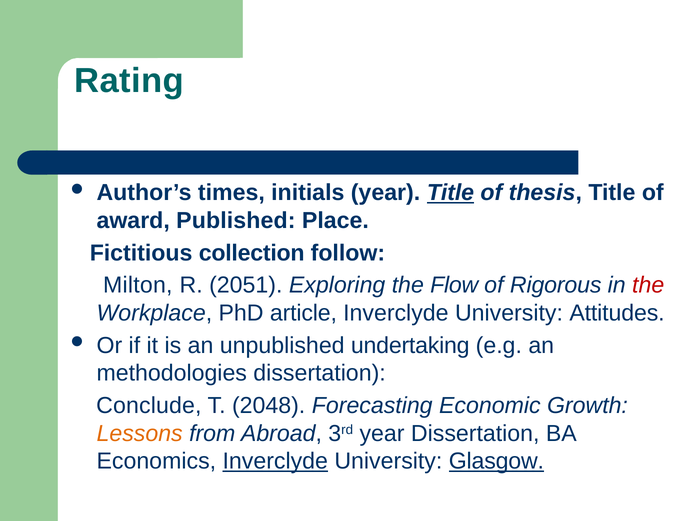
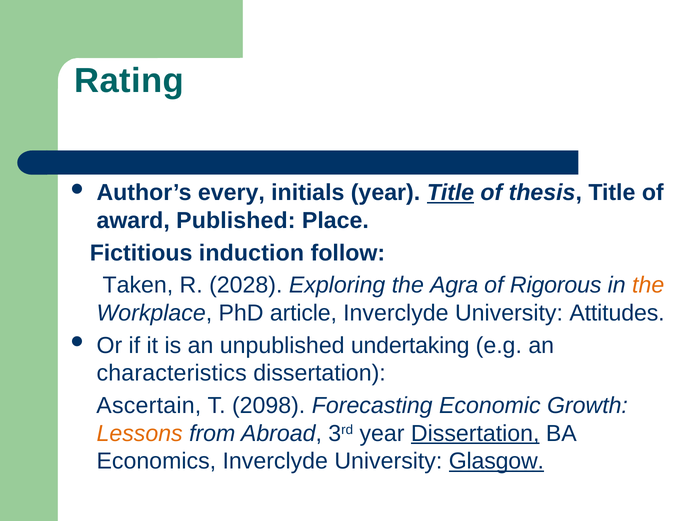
times: times -> every (231, 192)
collection: collection -> induction (251, 253)
Milton: Milton -> Taken (138, 285)
2051: 2051 -> 2028 (246, 285)
Flow: Flow -> Agra (454, 285)
the colour: red -> orange (648, 285)
methodologies: methodologies -> characteristics (172, 373)
Conclude: Conclude -> Ascertain (149, 405)
2048: 2048 -> 2098 (269, 405)
Dissertation underline: none -> present (475, 433)
Inverclyde underline: present -> none (275, 461)
